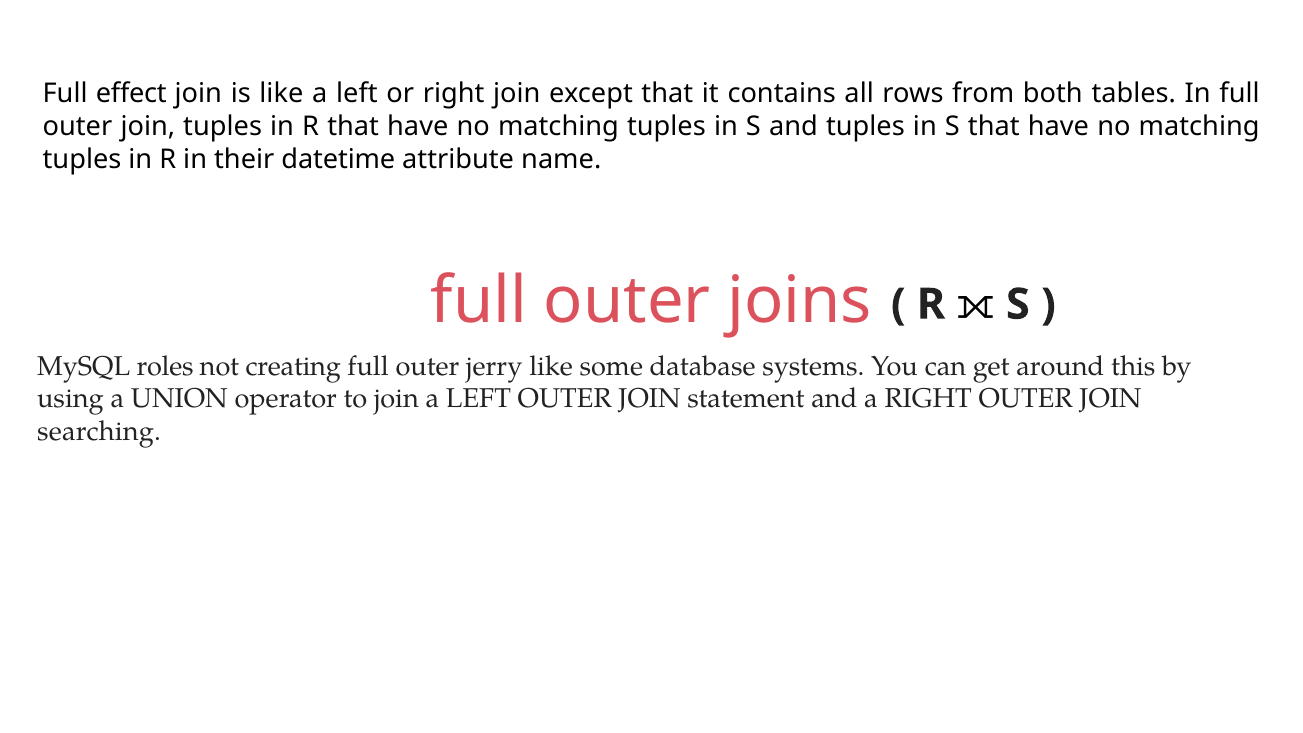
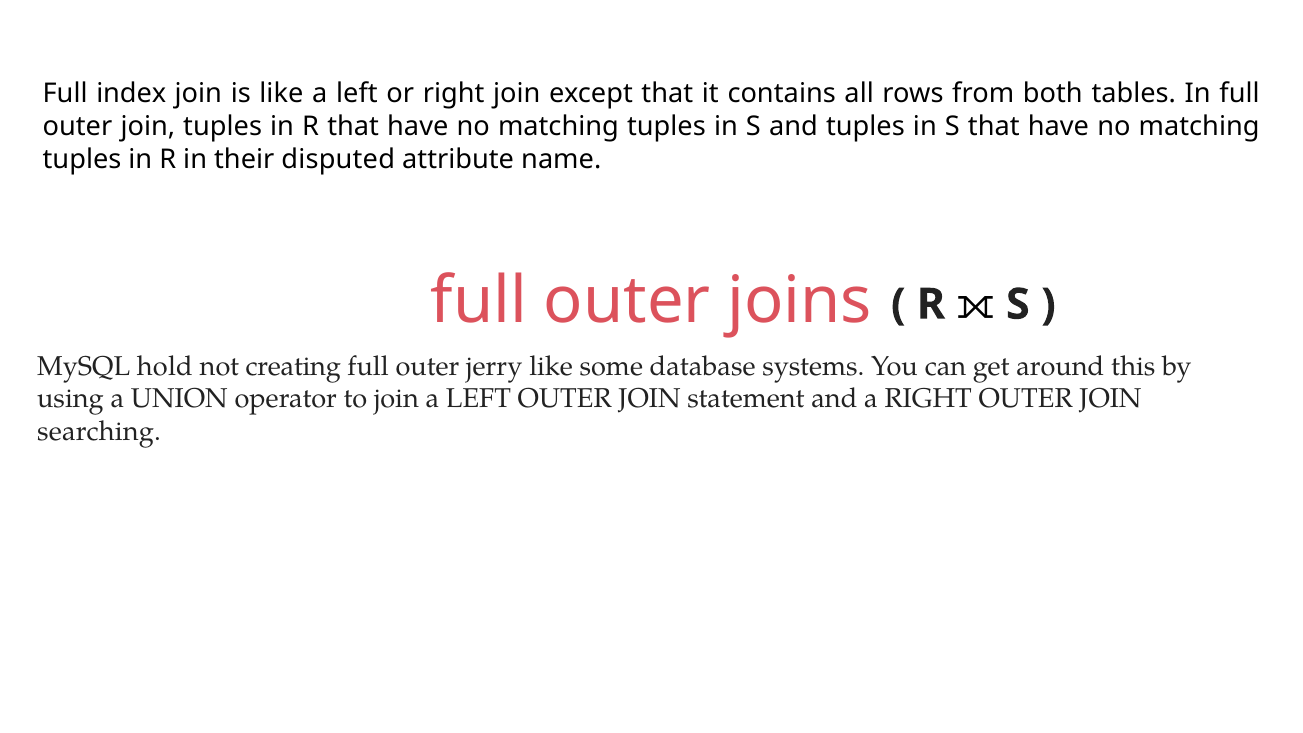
effect: effect -> index (131, 94)
datetime: datetime -> disputed (338, 159)
roles: roles -> hold (165, 366)
